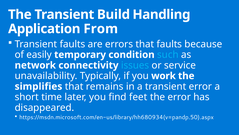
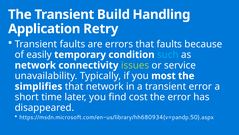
From: From -> Retry (101, 29)
issues colour: light blue -> light green (135, 65)
work: work -> most (164, 76)
that remains: remains -> network (105, 86)
feet: feet -> cost (138, 97)
